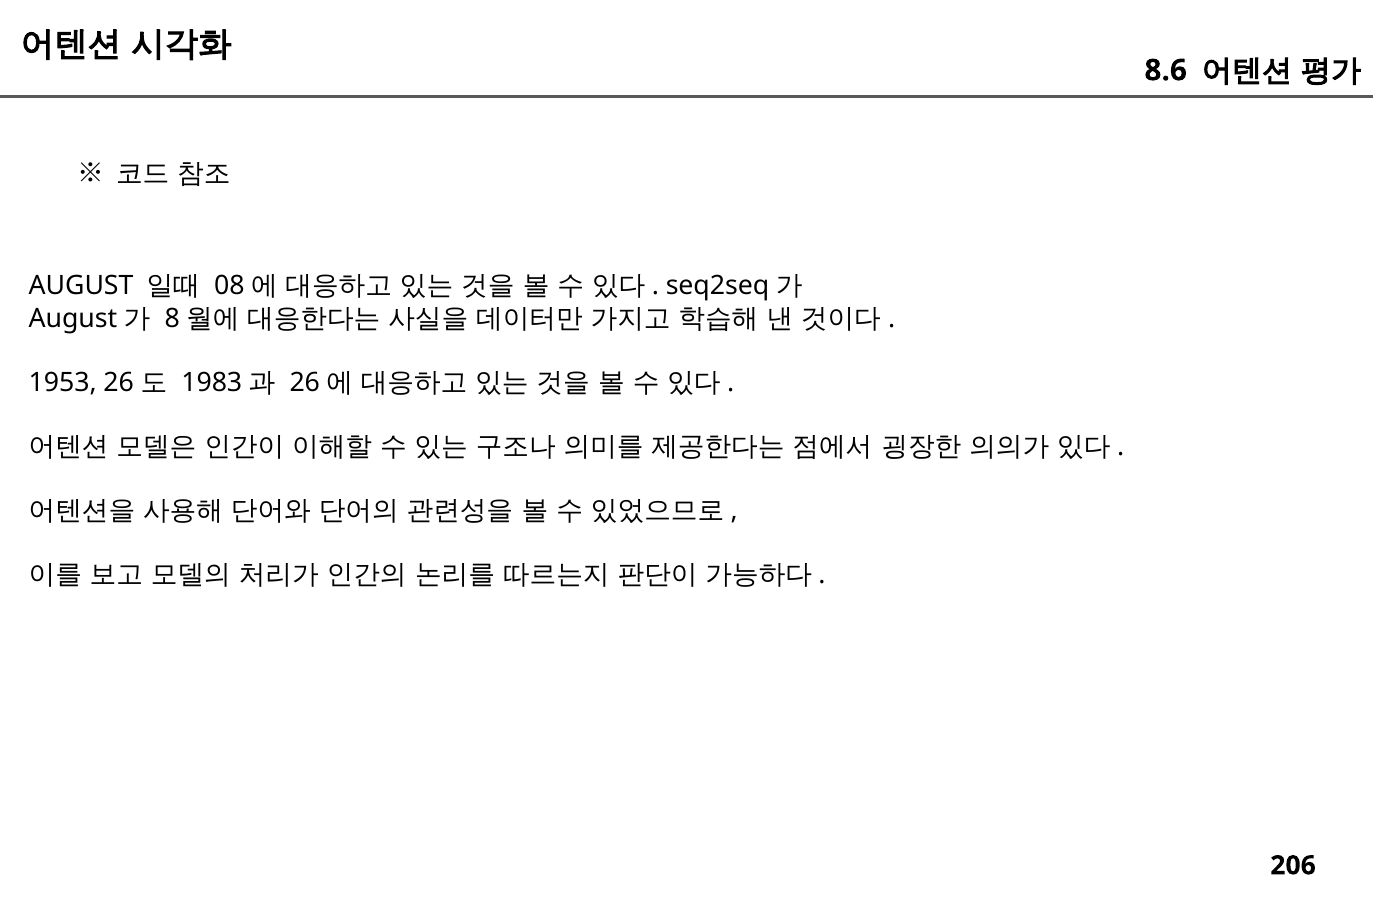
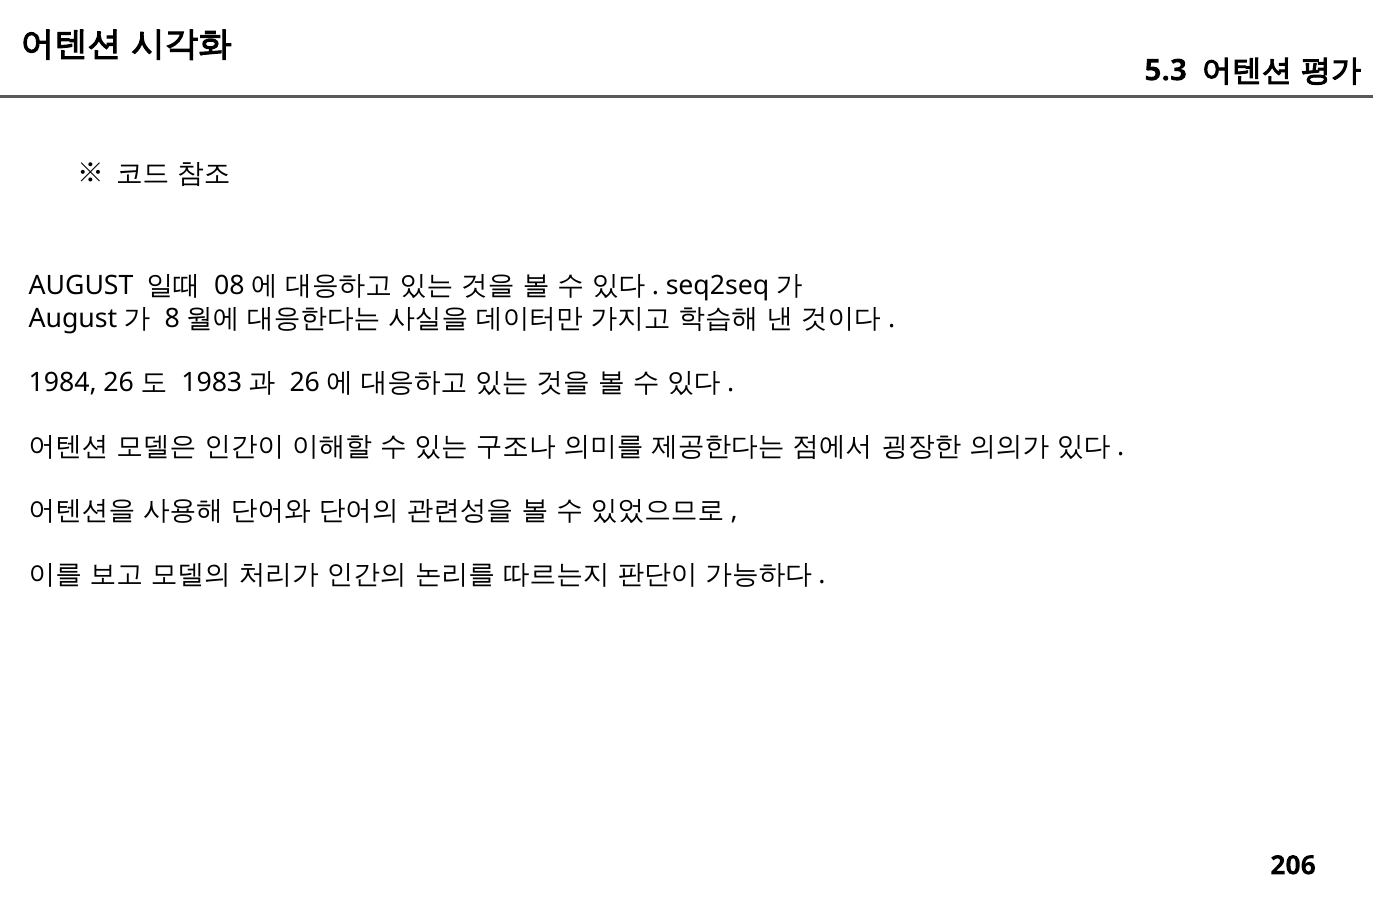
8.6: 8.6 -> 5.3 (1166, 70)
1953: 1953 -> 1984 (63, 382)
